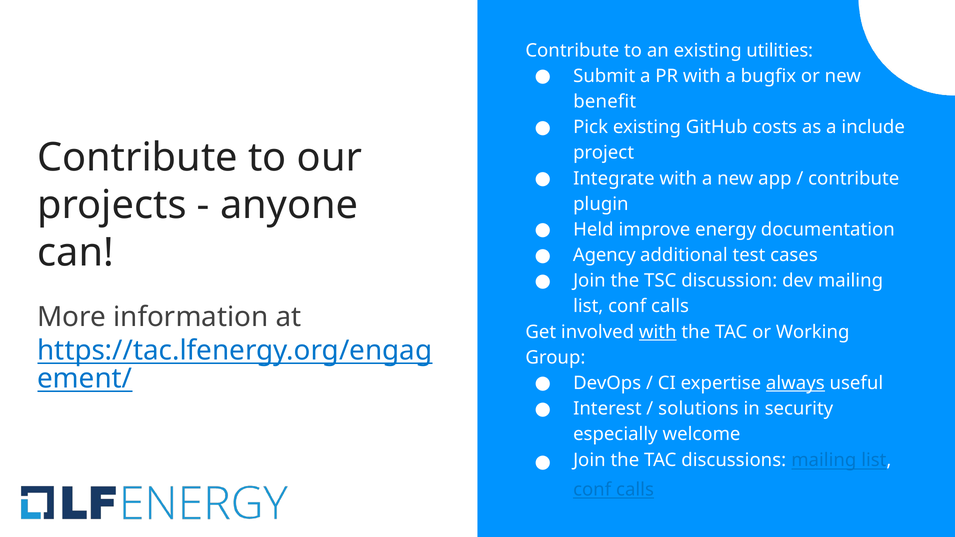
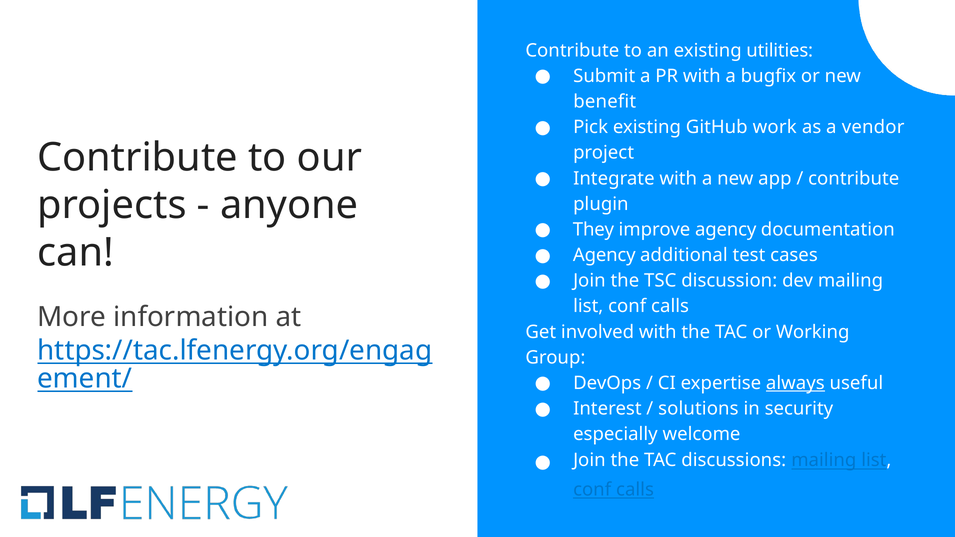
costs: costs -> work (775, 127)
include: include -> vendor (873, 127)
Held: Held -> They (593, 230)
improve energy: energy -> agency (726, 230)
with underline: present -> none (658, 332)
